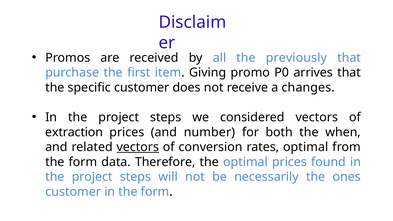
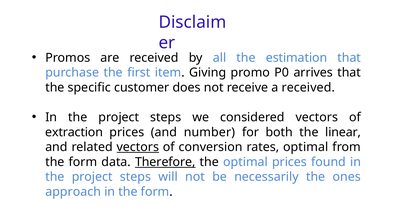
previously: previously -> estimation (297, 58)
a changes: changes -> received (308, 88)
when: when -> linear (343, 132)
Therefore underline: none -> present (165, 162)
customer: customer -> approach (73, 192)
